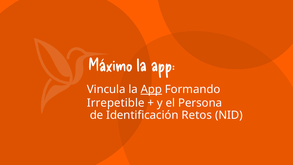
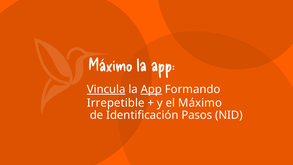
Vincula underline: none -> present (106, 89)
el Persona: Persona -> Máximo (200, 103)
Retos: Retos -> Pasos (197, 115)
